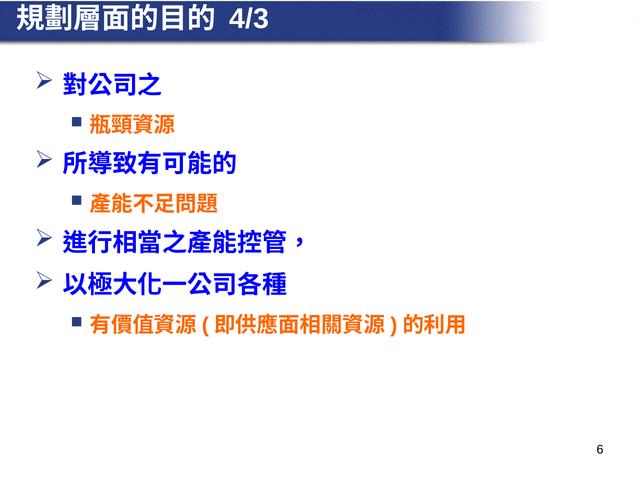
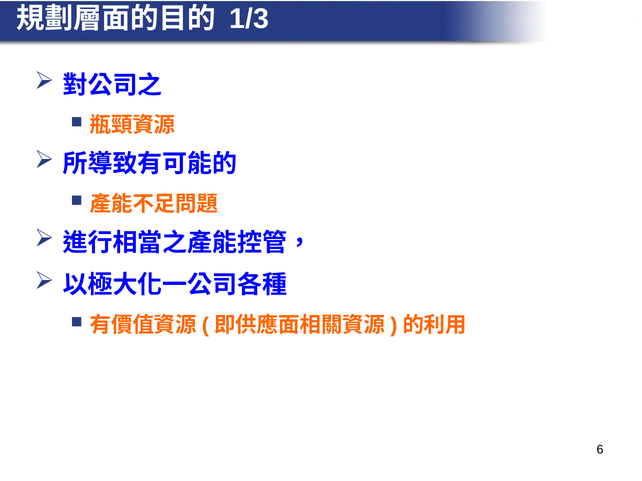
4/3: 4/3 -> 1/3 (249, 19)
